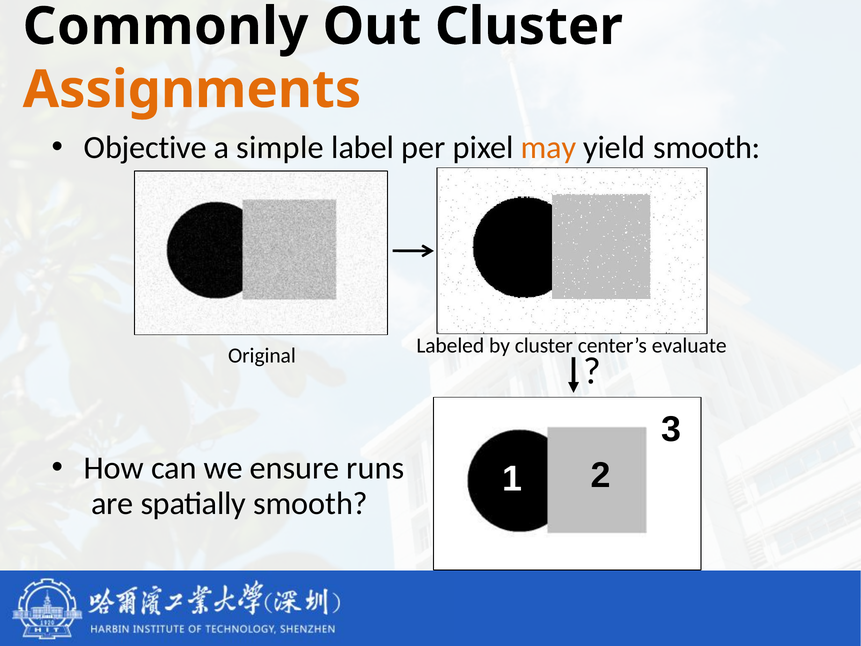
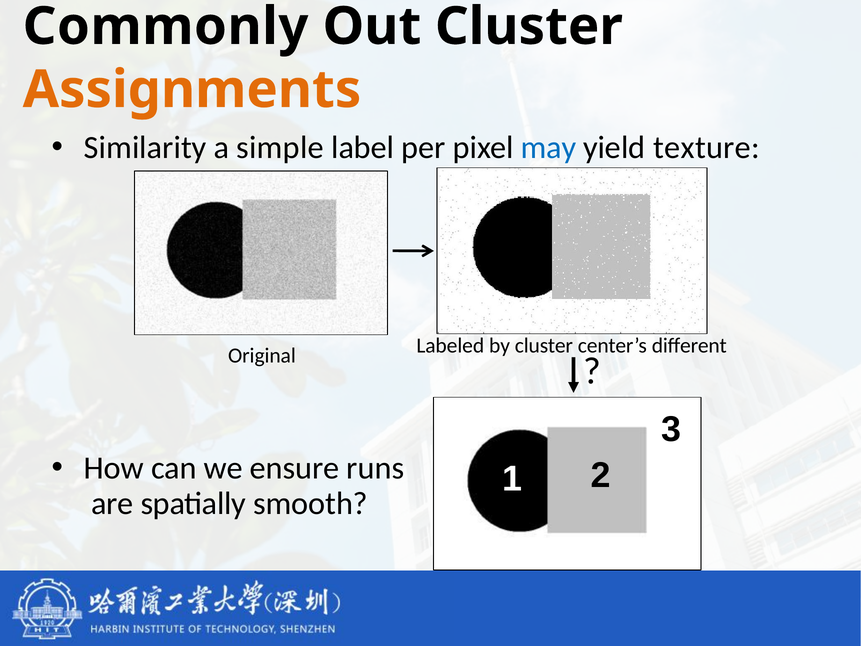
Objective: Objective -> Similarity (145, 148)
may colour: orange -> blue (548, 148)
yield smooth: smooth -> texture (707, 148)
evaluate: evaluate -> diﬀerent (689, 346)
